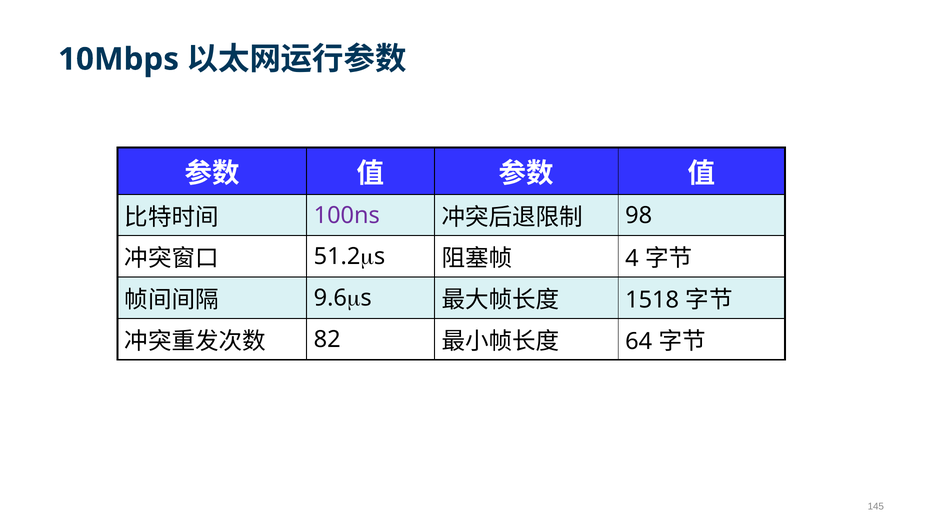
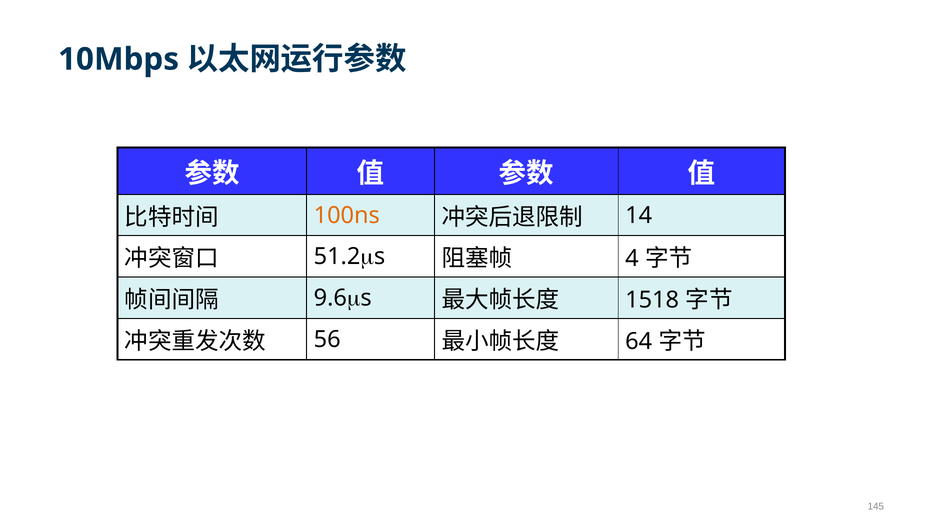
100ns colour: purple -> orange (347, 215)
98: 98 -> 14 (639, 215)
82: 82 -> 56 (327, 339)
